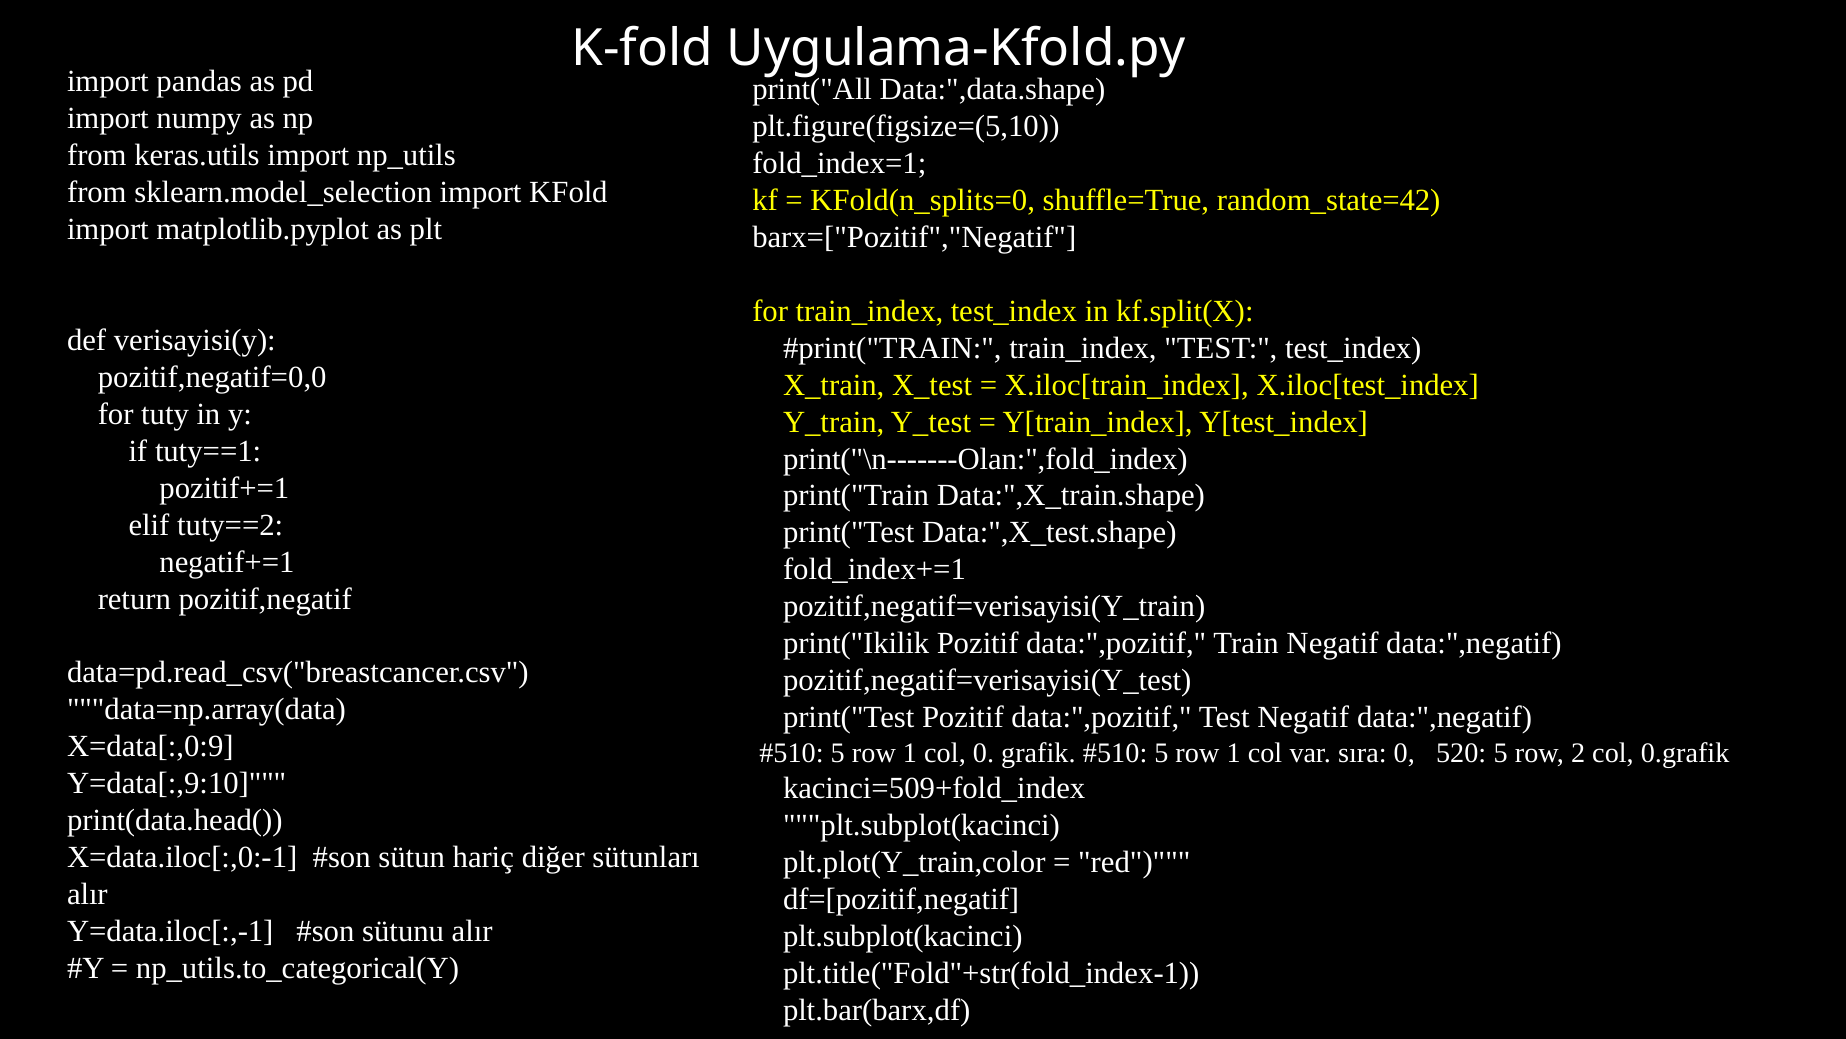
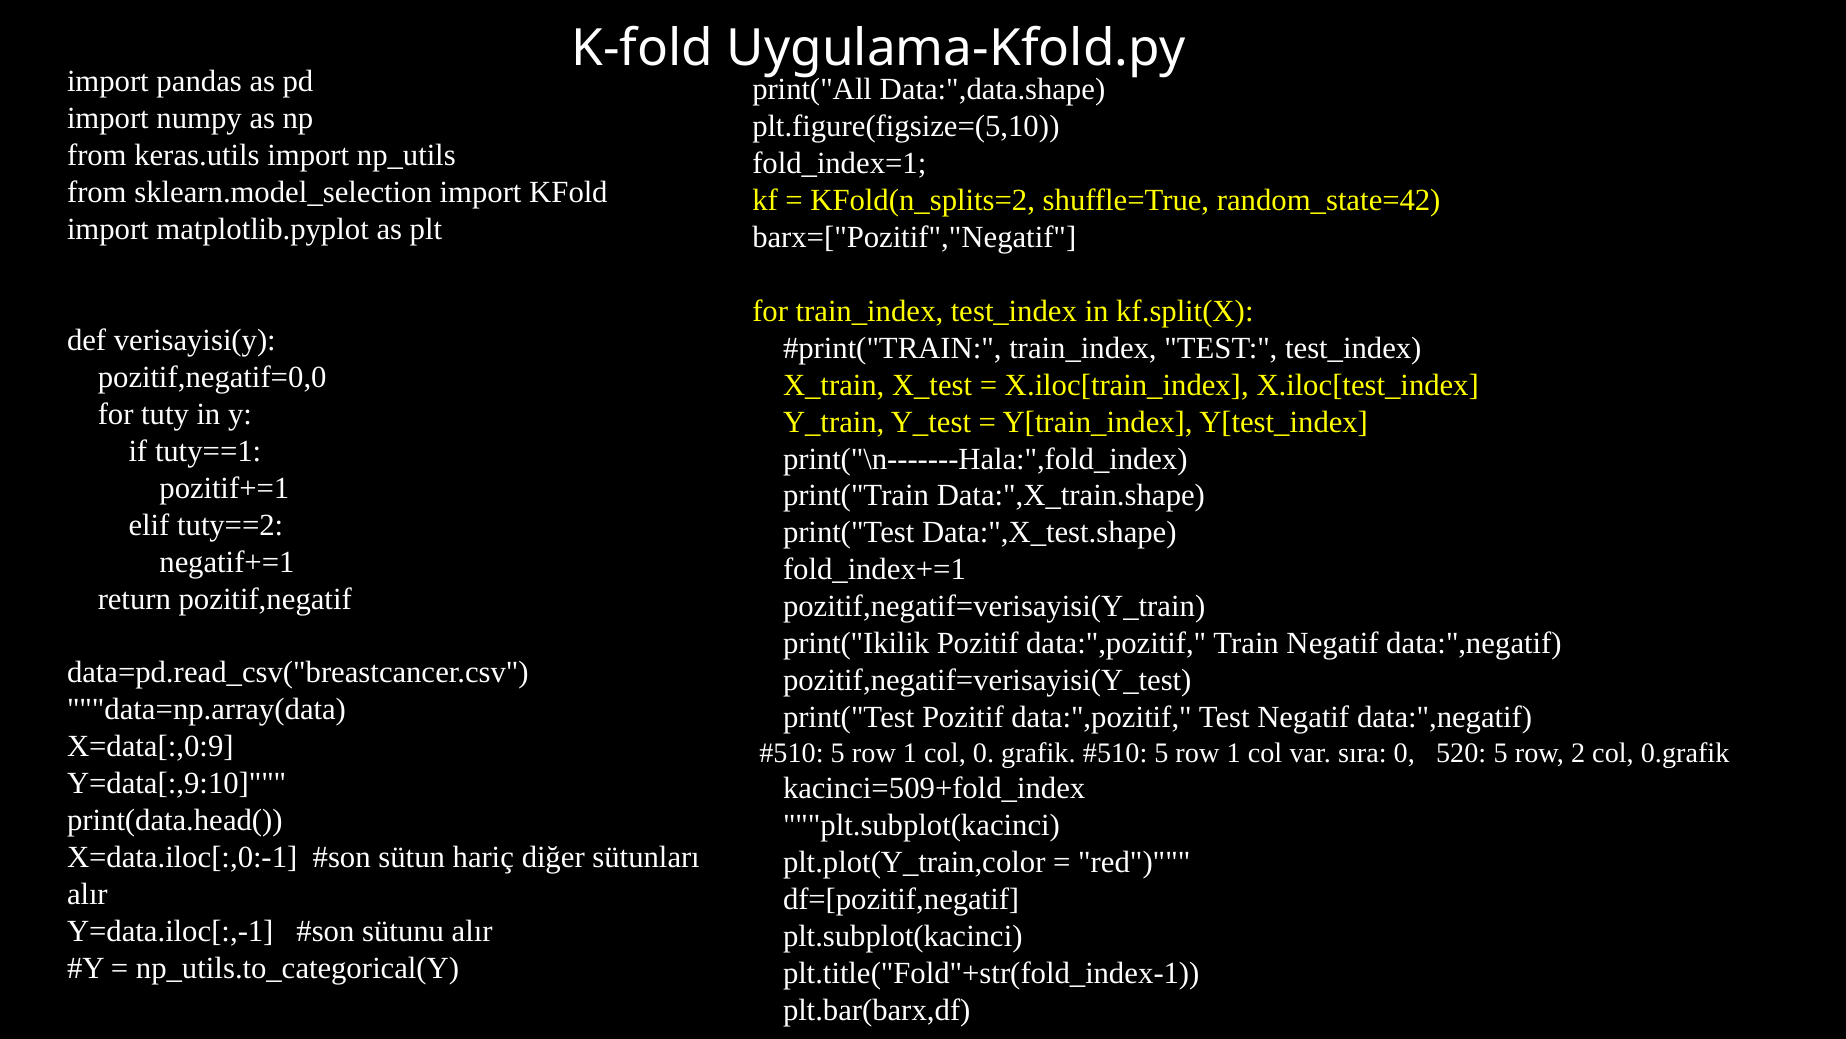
KFold(n_splits=0: KFold(n_splits=0 -> KFold(n_splits=2 (923, 200)
print("\n-------Olan:",fold_index: print("\n-------Olan:",fold_index -> print("\n-------Hala:",fold_index (985, 459)
